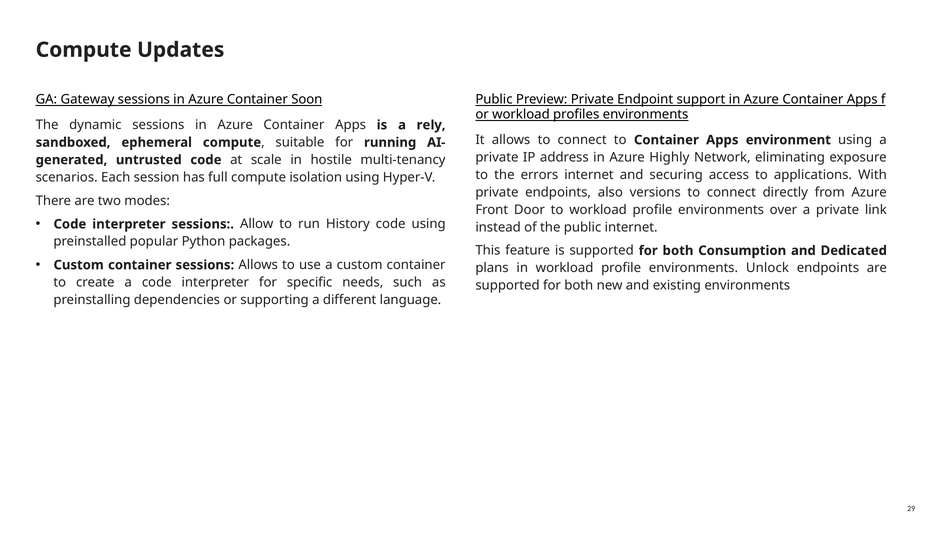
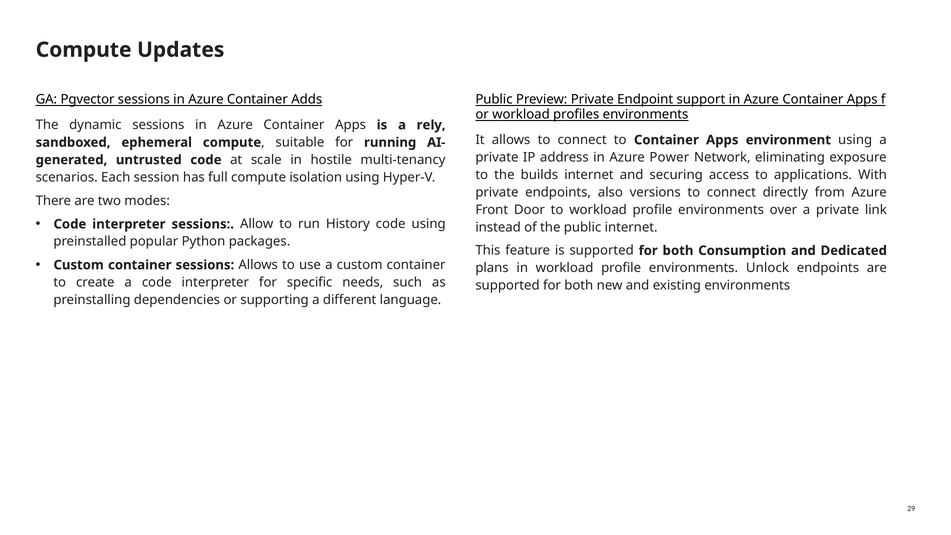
Gateway: Gateway -> Pgvector (88, 100)
Soon: Soon -> Adds (307, 100)
Highly: Highly -> Power (669, 157)
errors: errors -> builds (539, 175)
